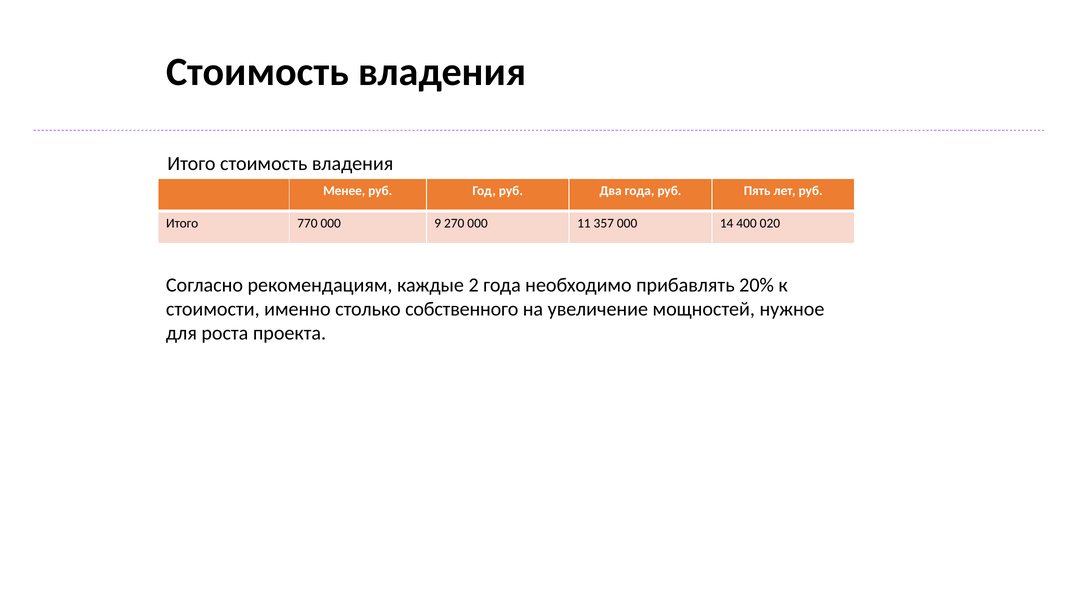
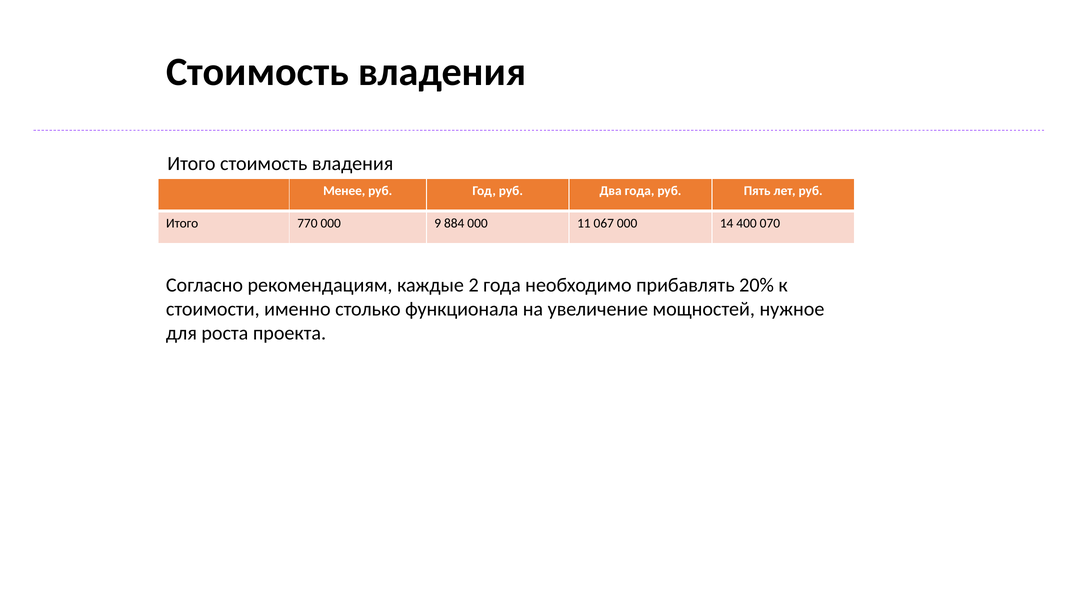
270: 270 -> 884 (454, 223)
357: 357 -> 067 (604, 223)
020: 020 -> 070 (770, 223)
собственного: собственного -> функционала (462, 309)
